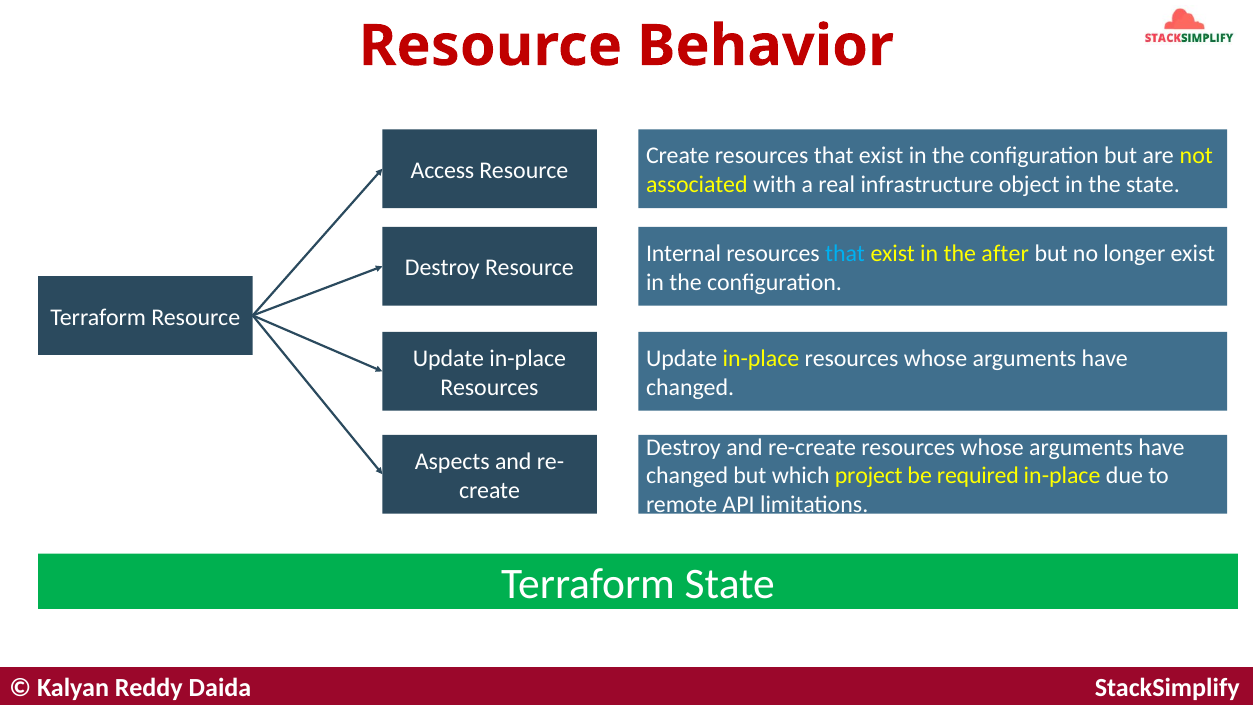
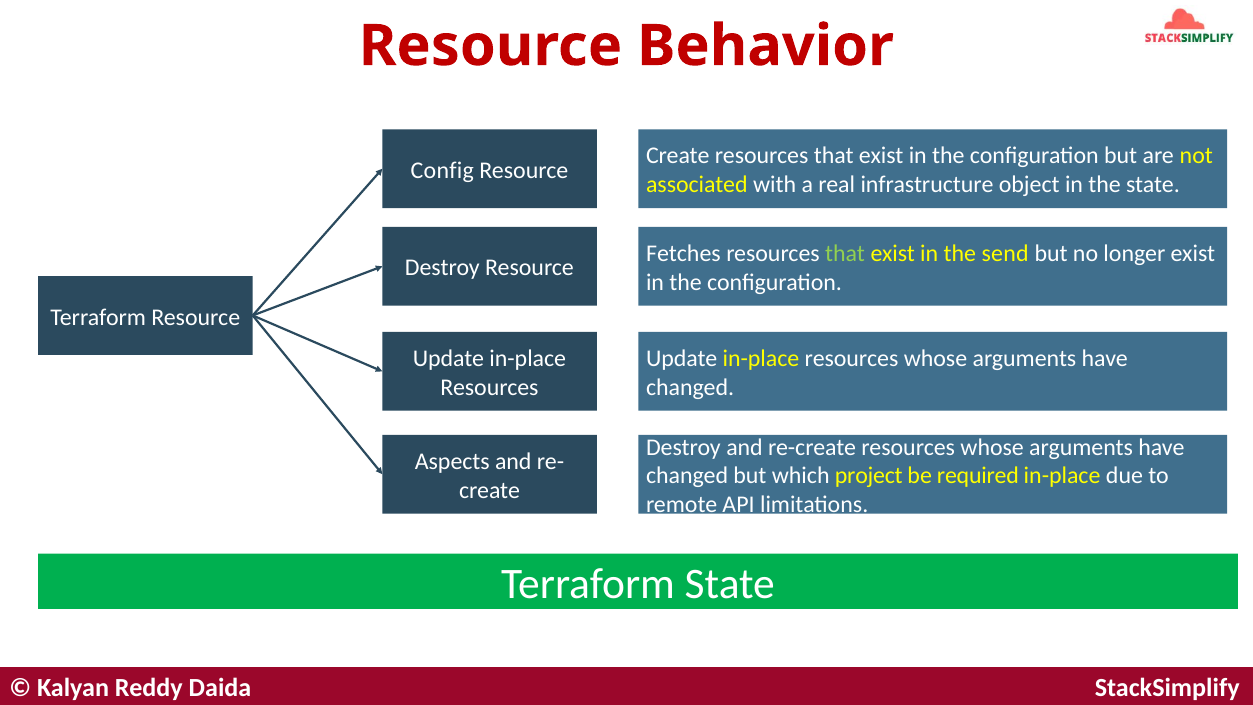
Access: Access -> Config (442, 170)
Internal: Internal -> Fetches (683, 254)
that colour: light blue -> light green (845, 254)
after: after -> send (1005, 254)
